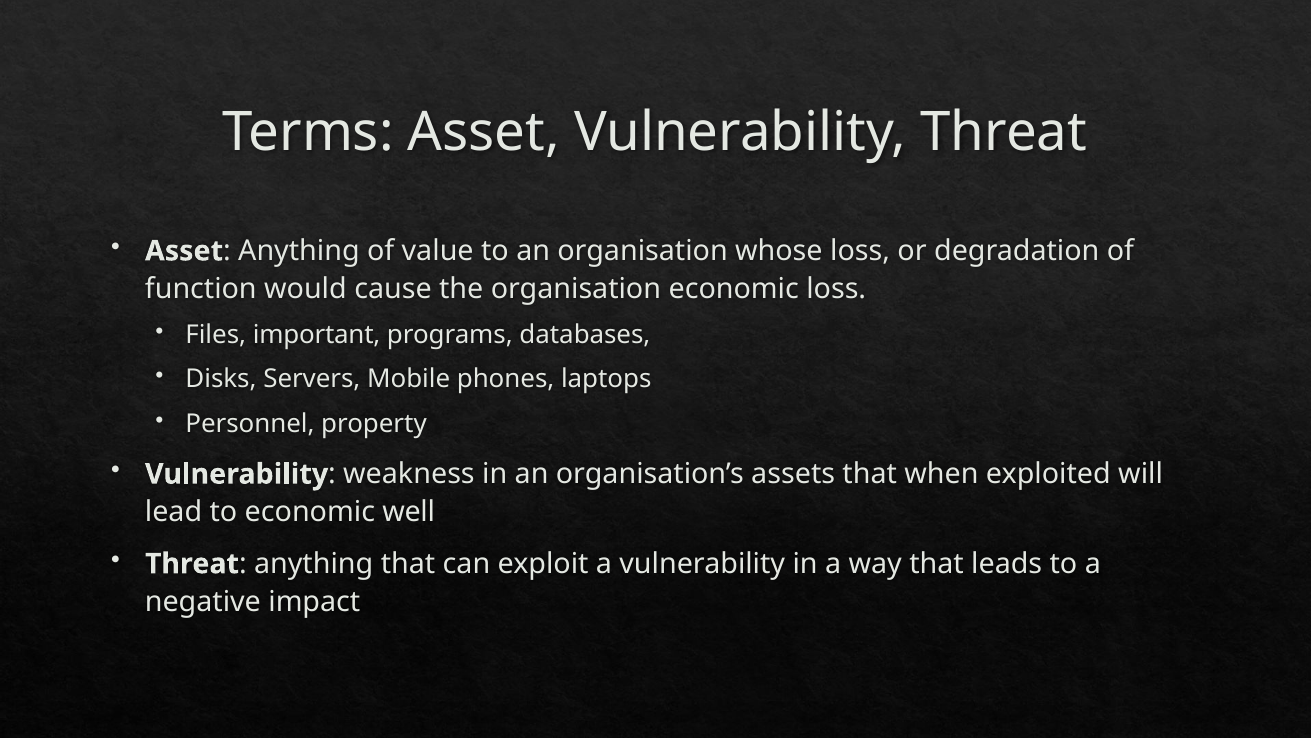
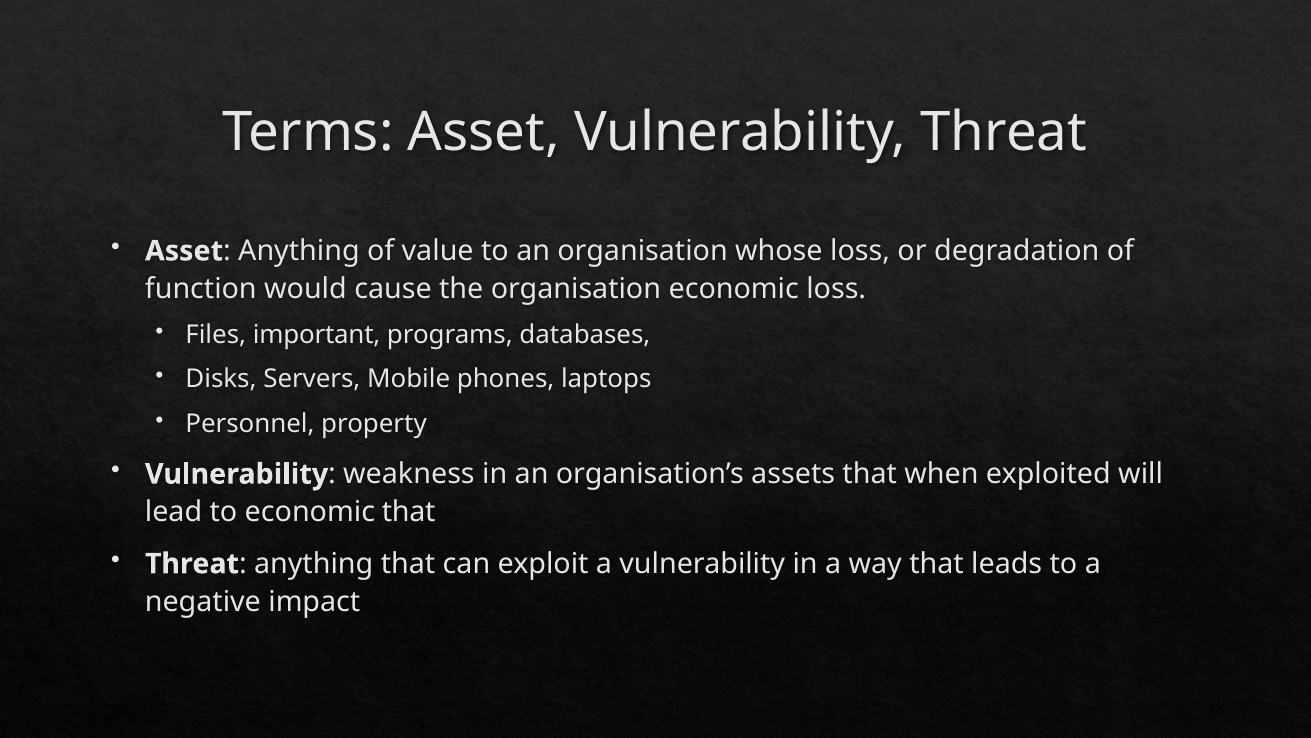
economic well: well -> that (409, 512)
